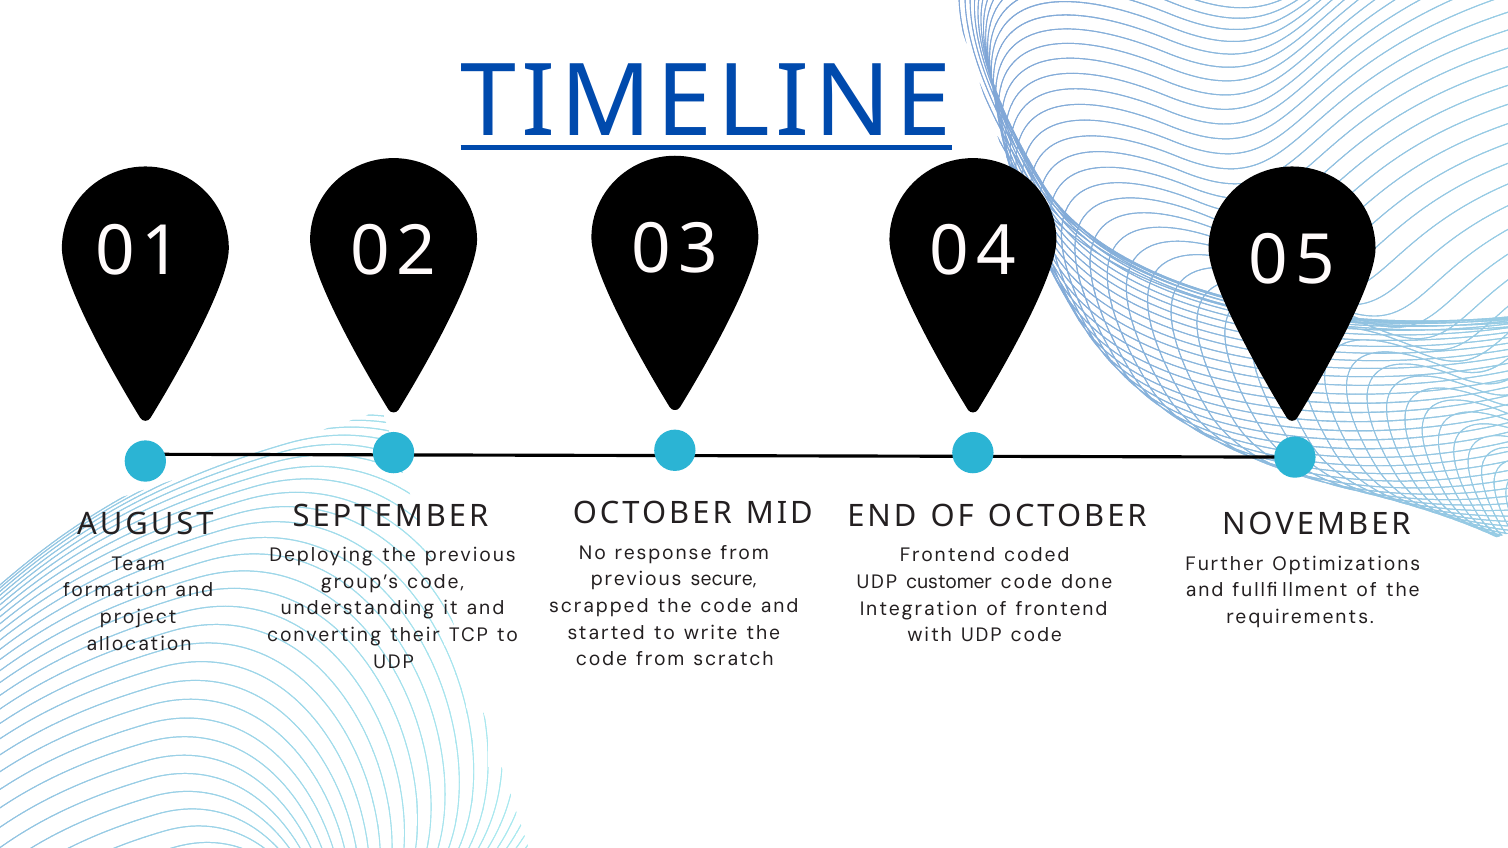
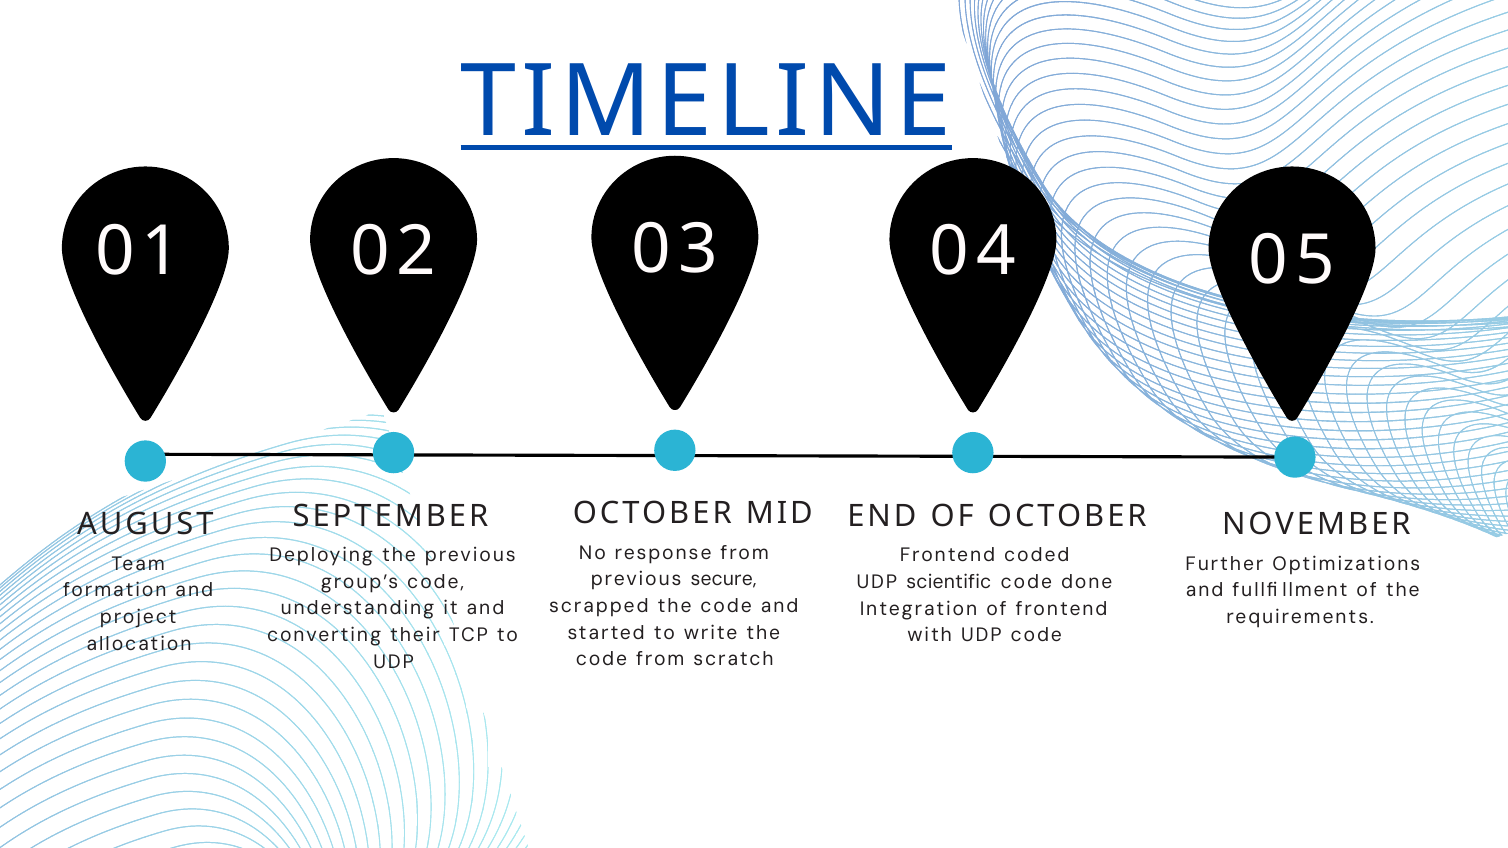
customer: customer -> scientific (949, 582)
